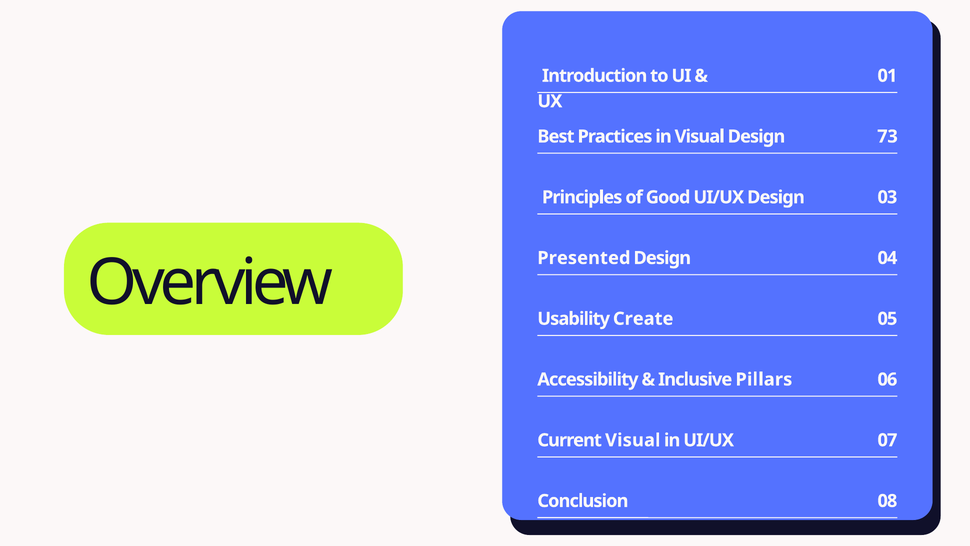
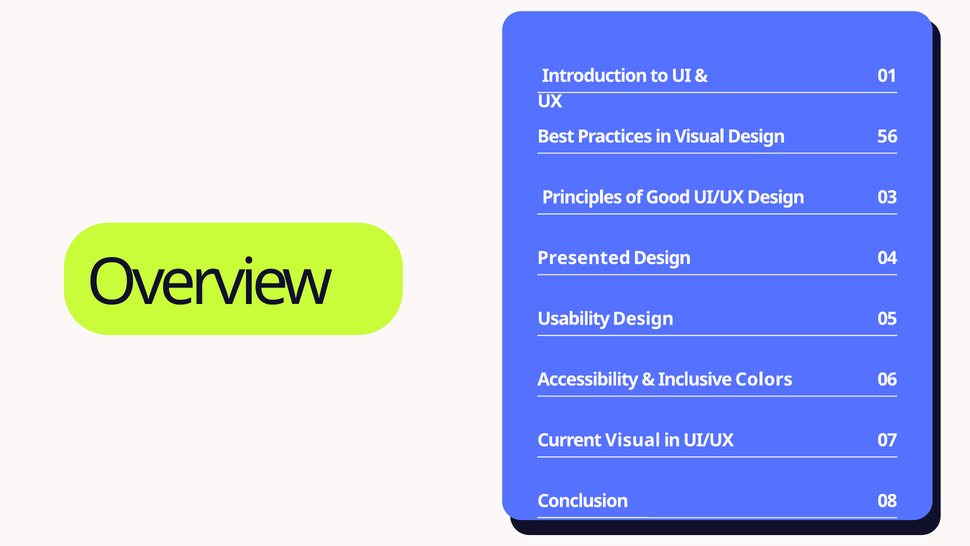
73: 73 -> 56 (888, 136)
Usability Create: Create -> Design (643, 319)
Pillars: Pillars -> Colors (764, 379)
